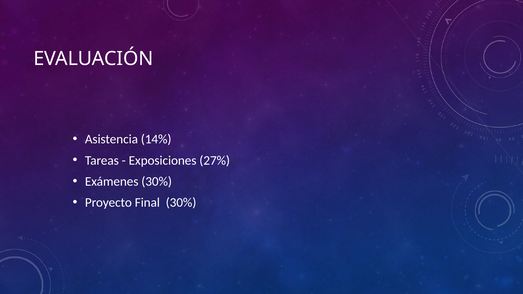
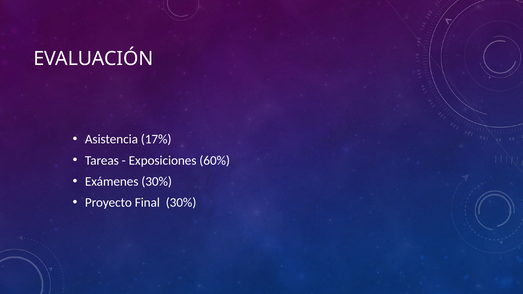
14%: 14% -> 17% (156, 139)
27%: 27% -> 60% (215, 160)
